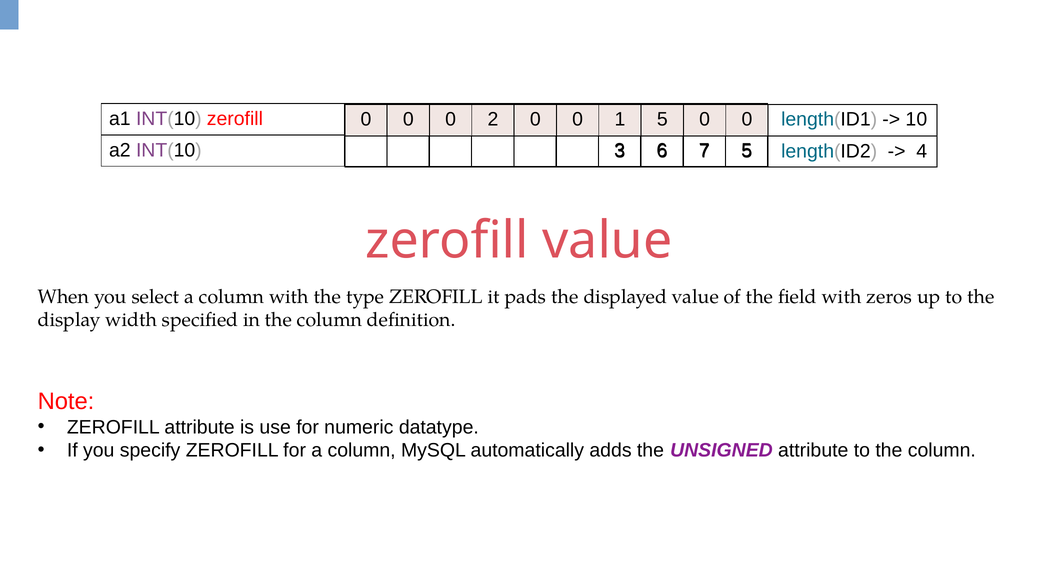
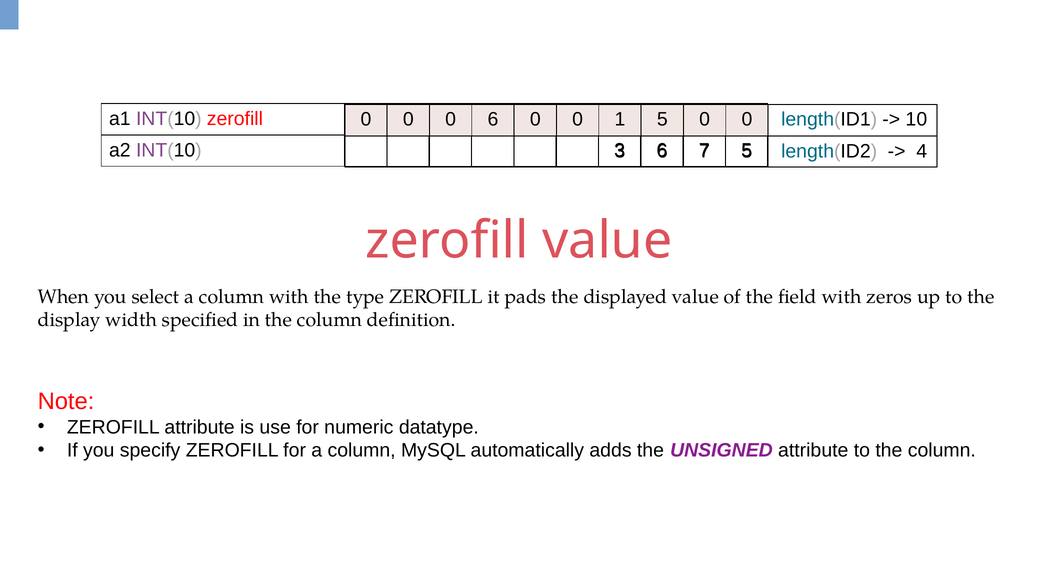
0 2: 2 -> 6 (493, 119)
